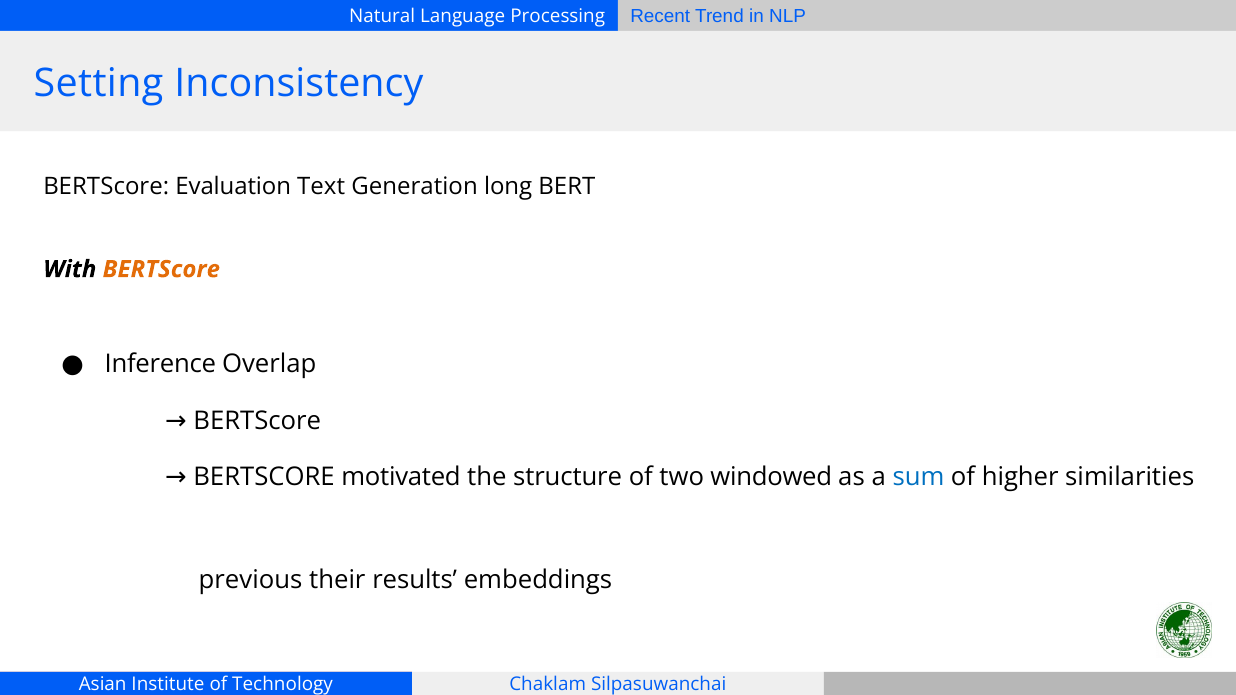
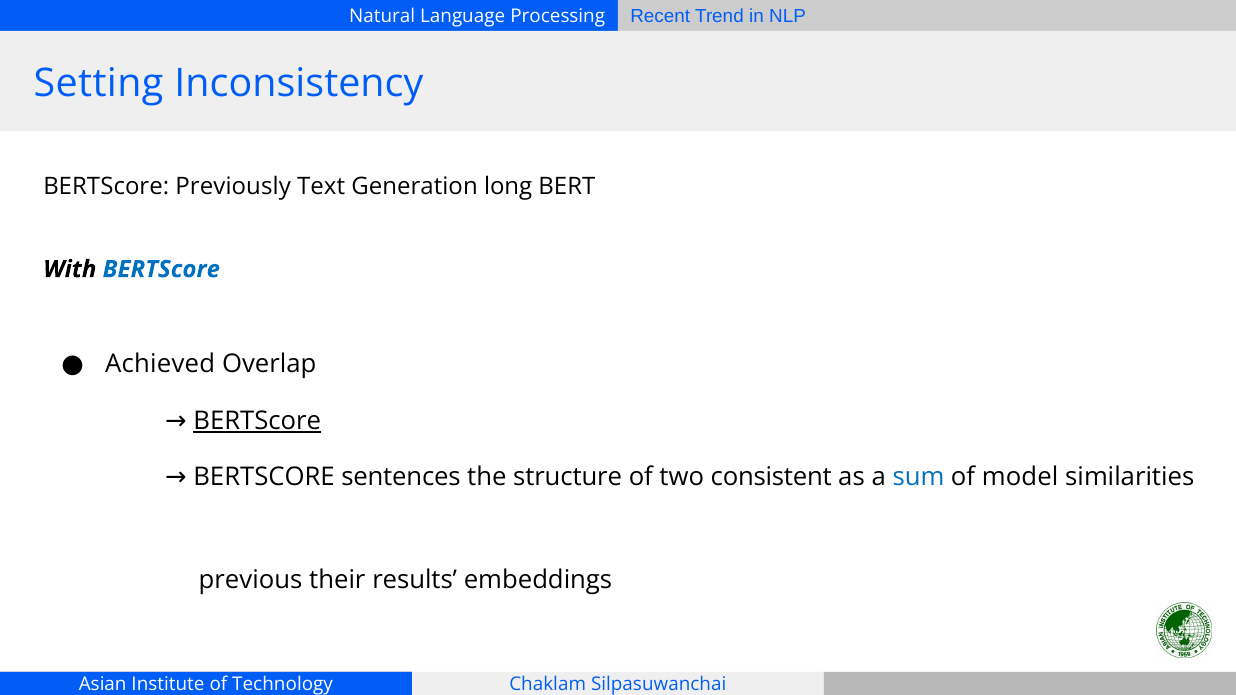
Evaluation: Evaluation -> Previously (233, 187)
BERTScore colour: orange -> blue (161, 269)
Inference: Inference -> Achieved (160, 364)
BERTScore underline: none -> present (257, 421)
motivated: motivated -> sentences (401, 478)
windowed: windowed -> consistent (771, 478)
higher: higher -> model (1020, 478)
